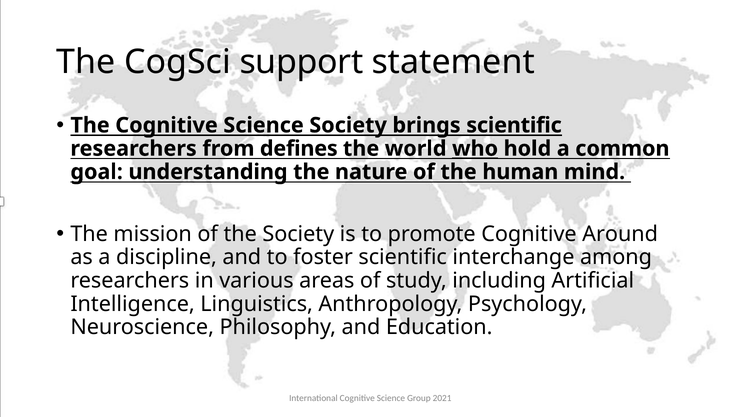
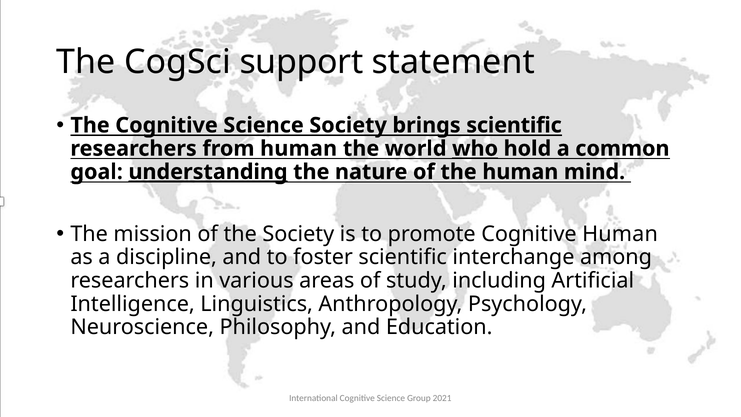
from defines: defines -> human (299, 149)
understanding underline: none -> present (208, 172)
Cognitive Around: Around -> Human (620, 234)
